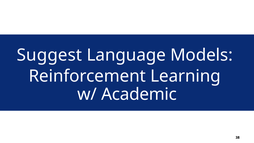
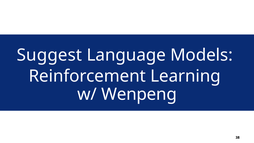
Academic: Academic -> Wenpeng (139, 94)
